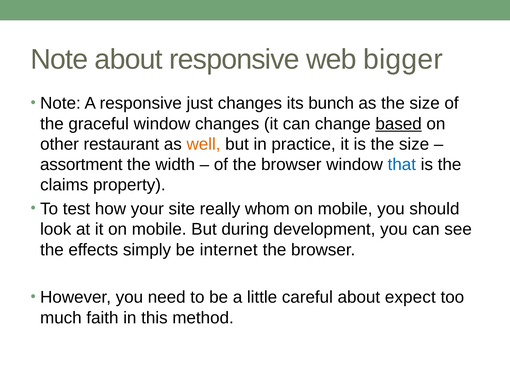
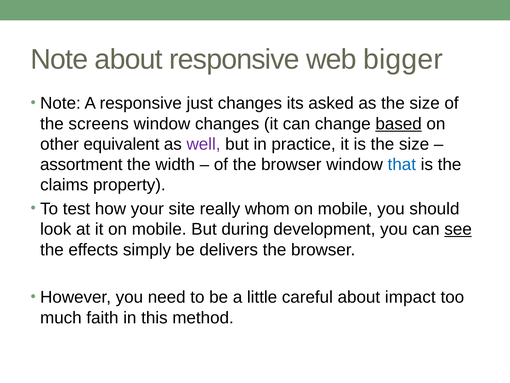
bunch: bunch -> asked (331, 103)
graceful: graceful -> screens (99, 124)
restaurant: restaurant -> equivalent (121, 144)
well colour: orange -> purple (204, 144)
see underline: none -> present (458, 229)
internet: internet -> delivers (229, 249)
expect: expect -> impact (410, 297)
